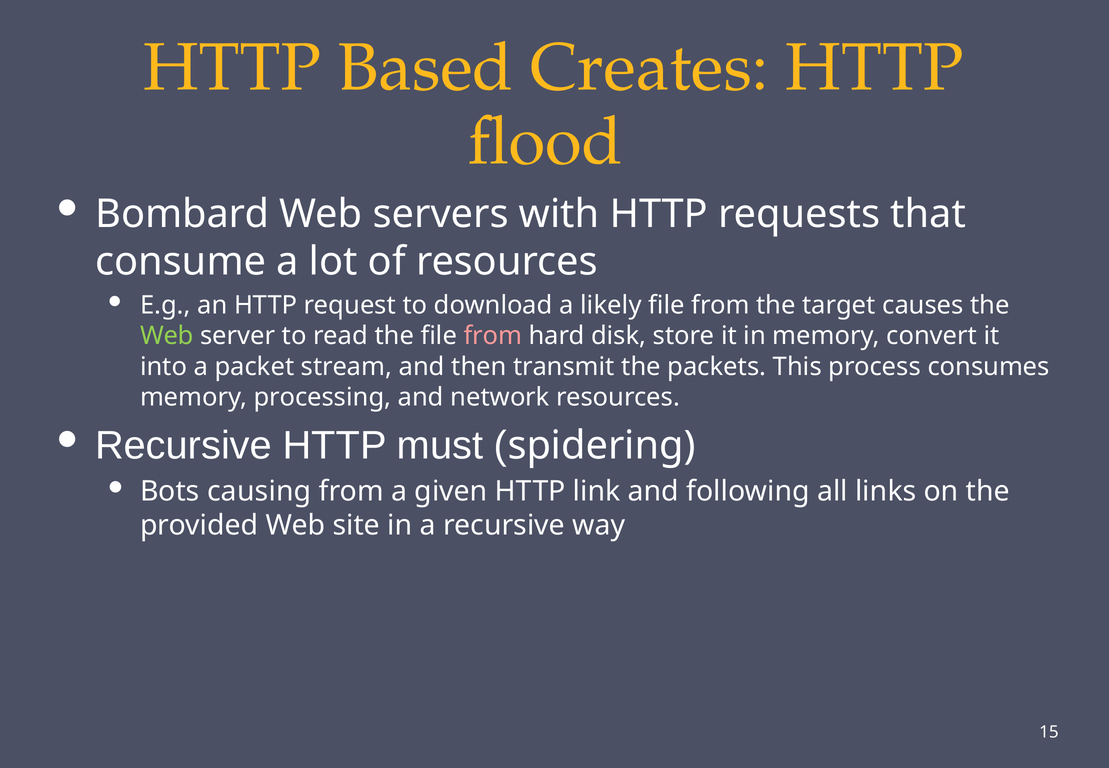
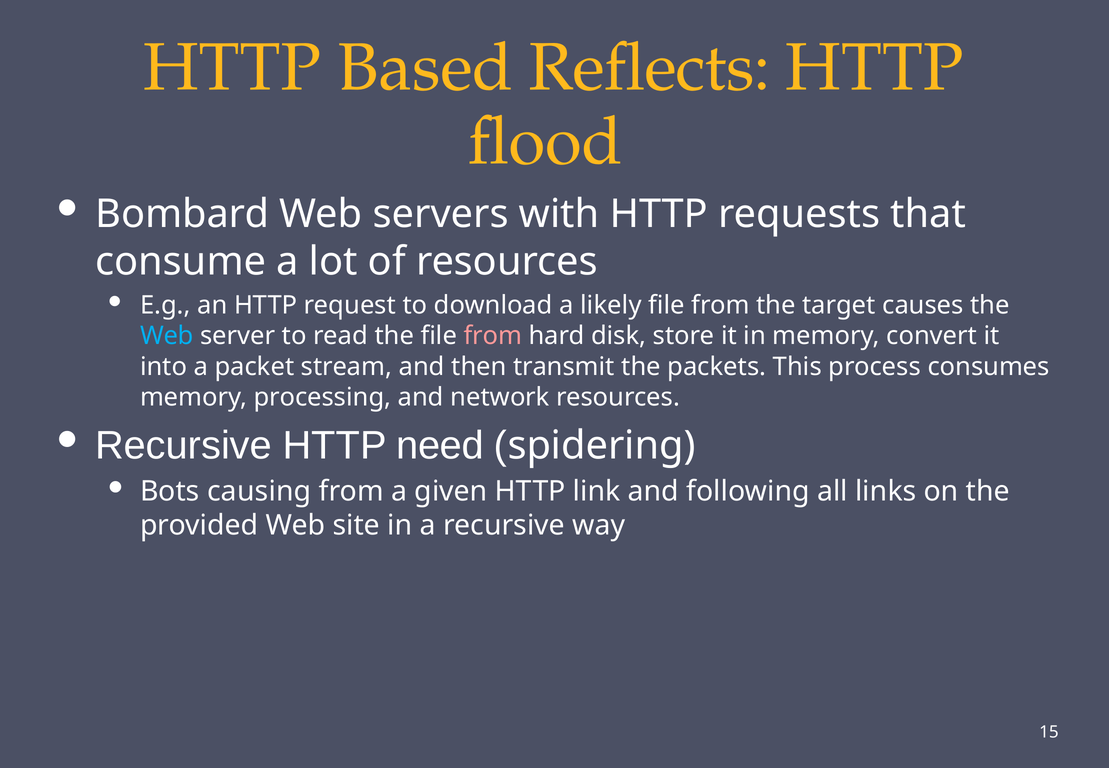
Creates: Creates -> Reflects (650, 68)
Web colour: light green -> light blue (167, 336)
must: must -> need (440, 445)
